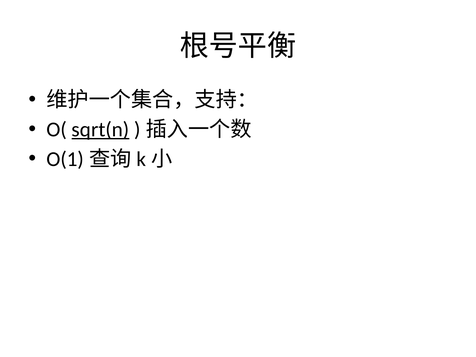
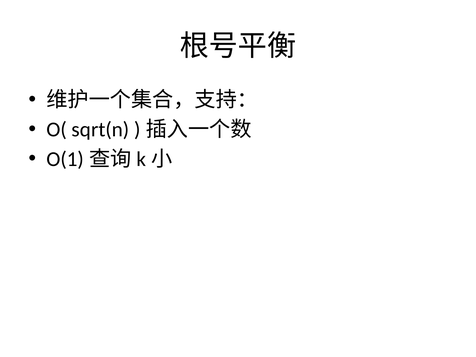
sqrt(n underline: present -> none (100, 129)
